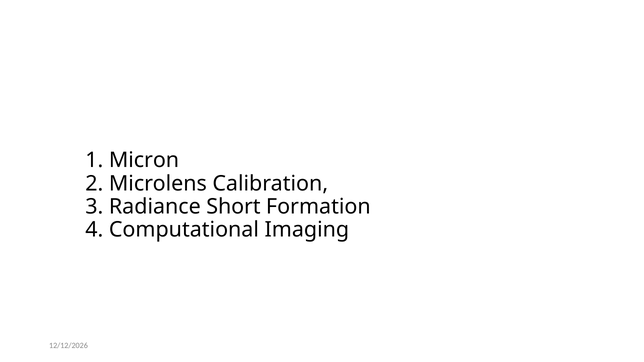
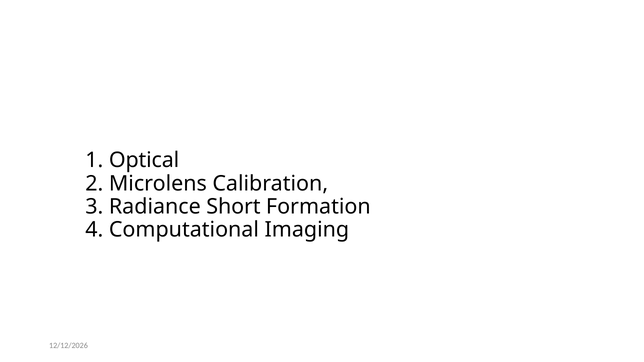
Micron: Micron -> Optical (144, 160)
